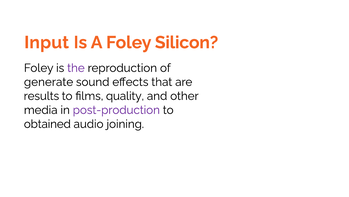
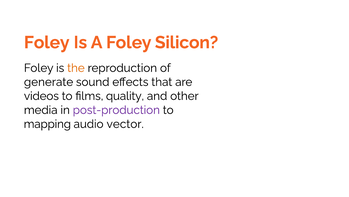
Input: Input -> Foley (47, 42)
the colour: purple -> orange (76, 68)
results: results -> videos (41, 96)
obtained: obtained -> mapping (47, 124)
joining: joining -> vector (125, 124)
